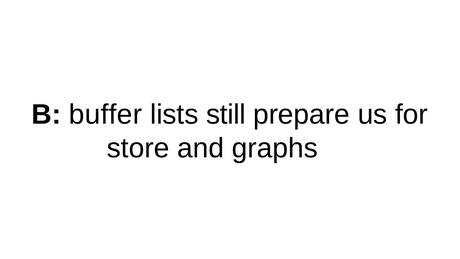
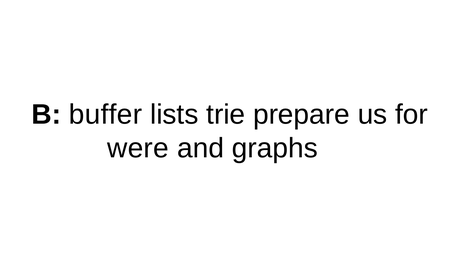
still: still -> trie (226, 114)
store: store -> were (138, 148)
